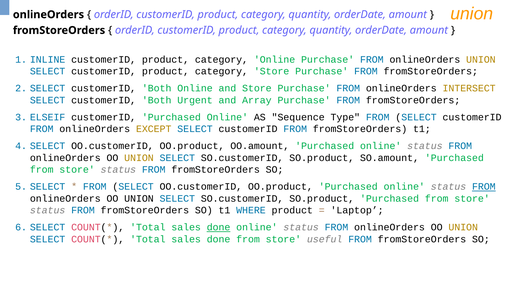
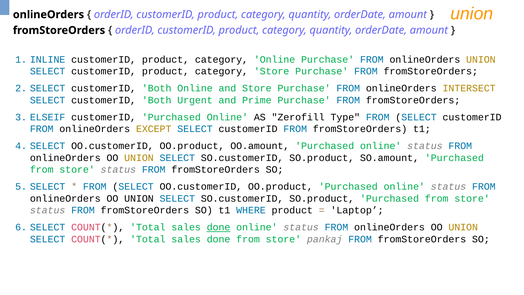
Array: Array -> Prime (257, 100)
Sequence: Sequence -> Zerofill (298, 117)
FROM underline: present -> none (484, 187)
useful: useful -> pankaj (325, 239)
